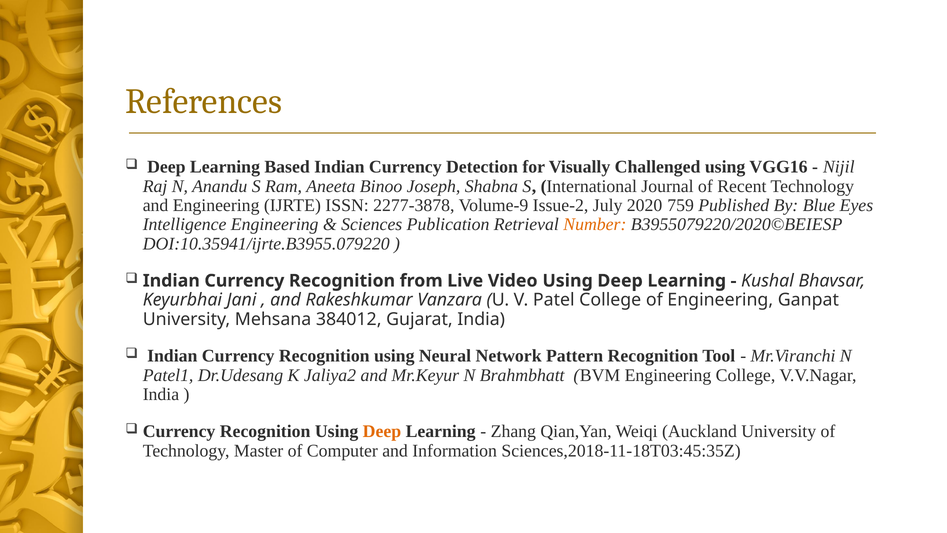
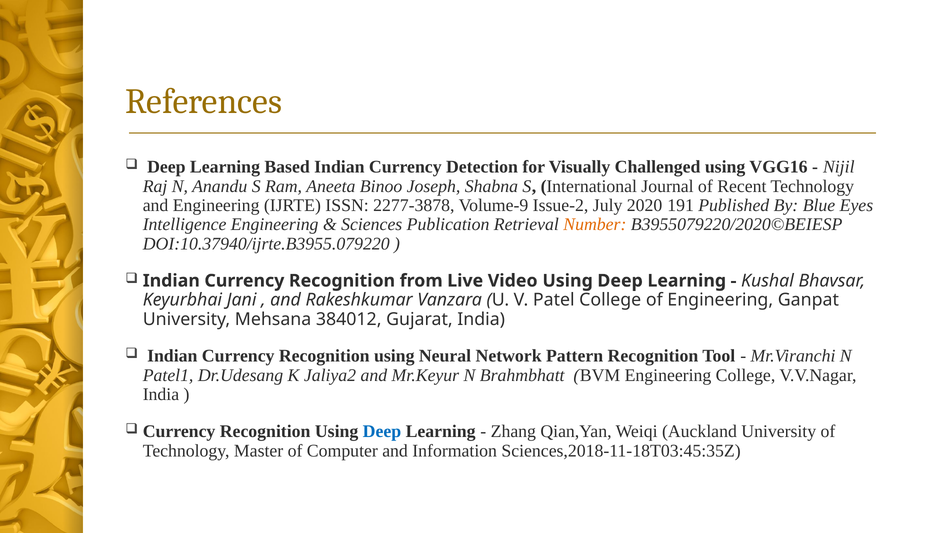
759: 759 -> 191 (681, 205)
DOI:10.35941/ijrte.B3955.079220: DOI:10.35941/ijrte.B3955.079220 -> DOI:10.37940/ijrte.B3955.079220 (266, 244)
Deep colour: orange -> blue (382, 431)
